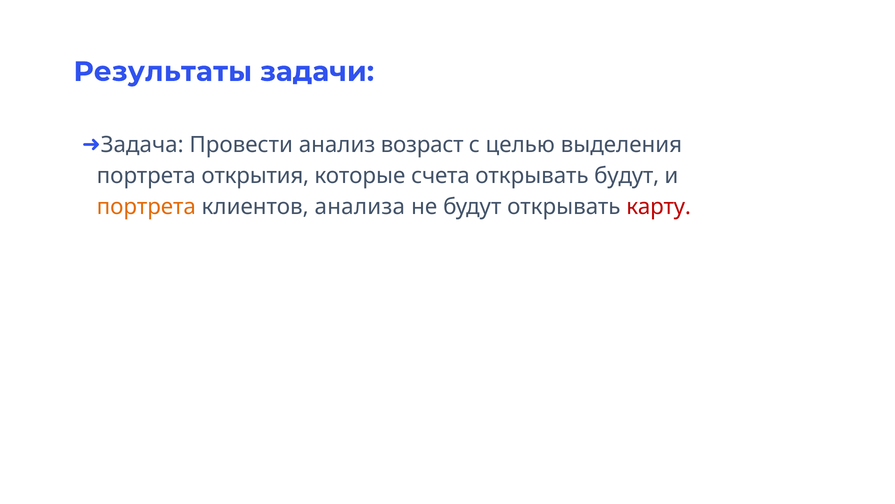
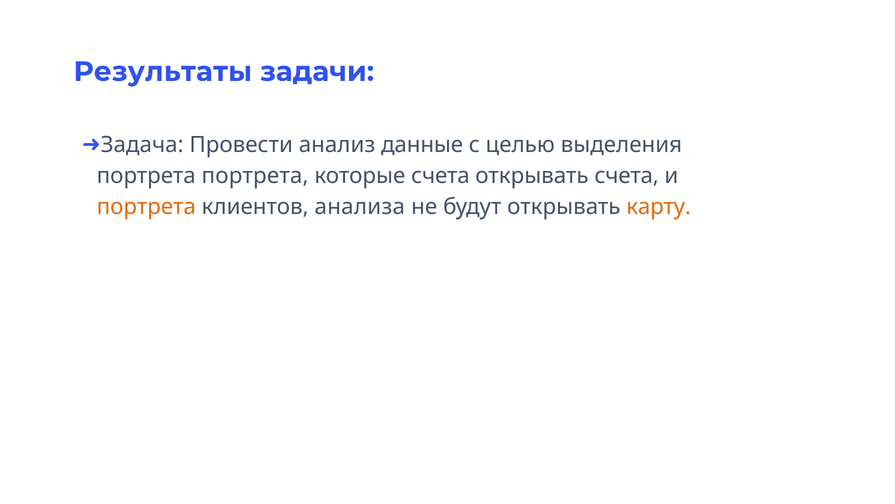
возраст: возраст -> данные (422, 145)
портрета открытия: открытия -> портрета (255, 176)
открывать будут: будут -> счета (627, 176)
карту colour: red -> orange (659, 207)
